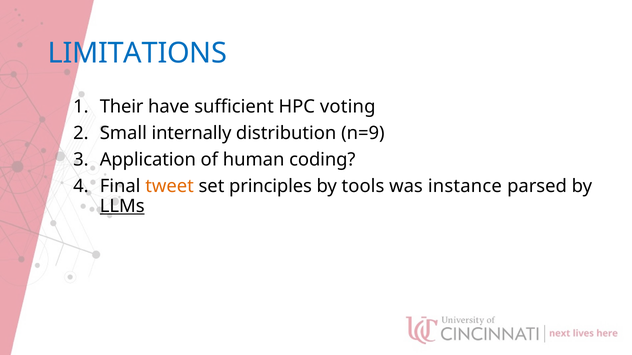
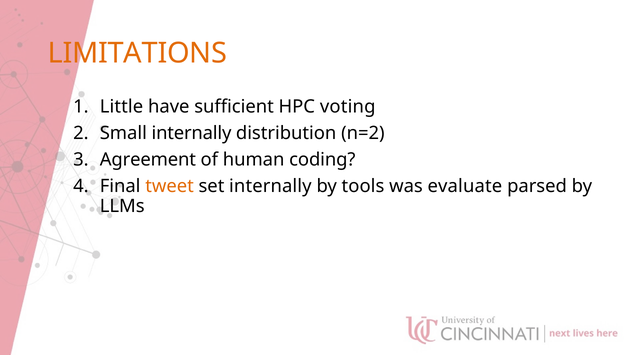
LIMITATIONS colour: blue -> orange (137, 53)
Their: Their -> Little (121, 107)
n=9: n=9 -> n=2 (363, 133)
Application: Application -> Agreement (148, 160)
set principles: principles -> internally (270, 186)
instance: instance -> evaluate (465, 186)
LLMs underline: present -> none (122, 206)
